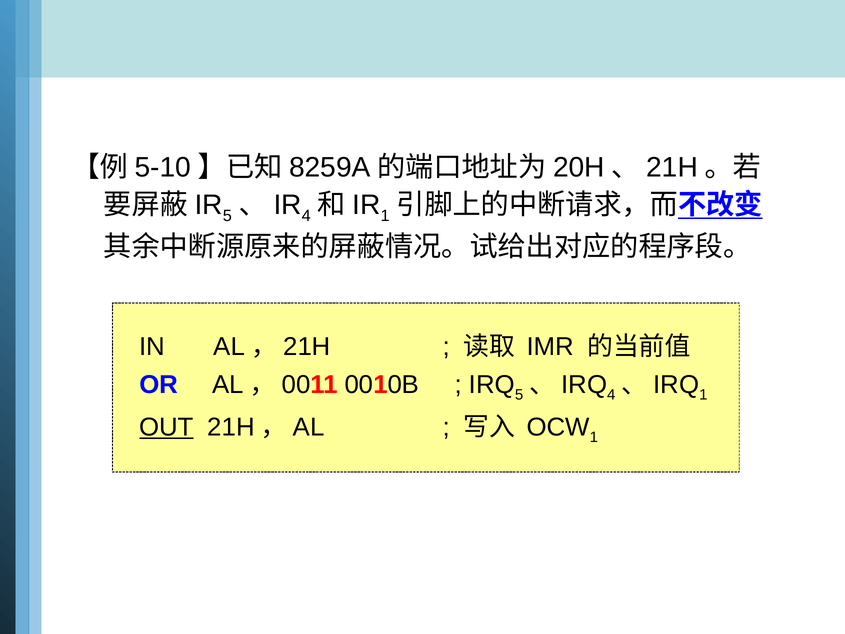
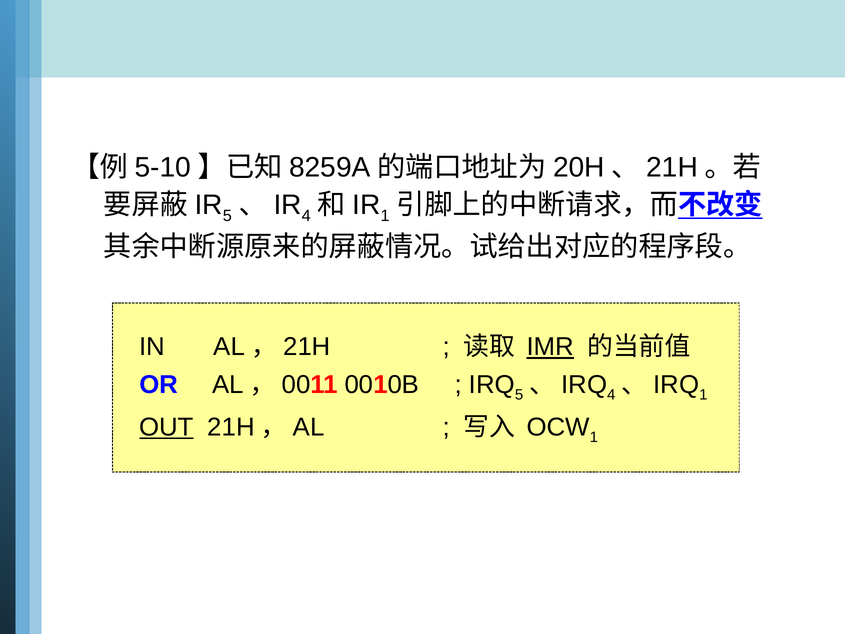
IMR underline: none -> present (550, 347)
